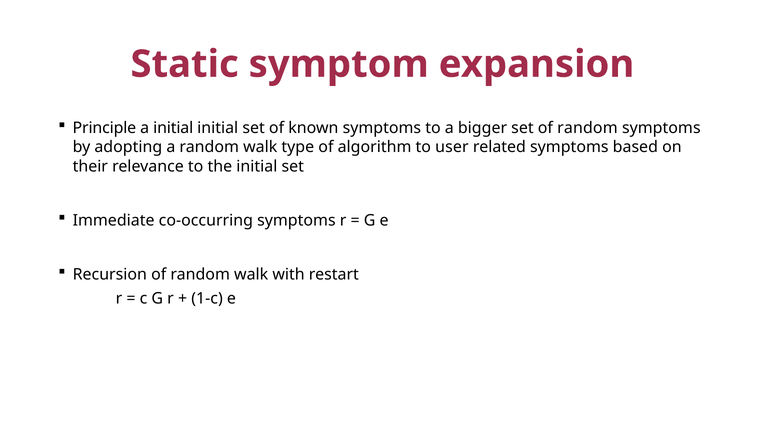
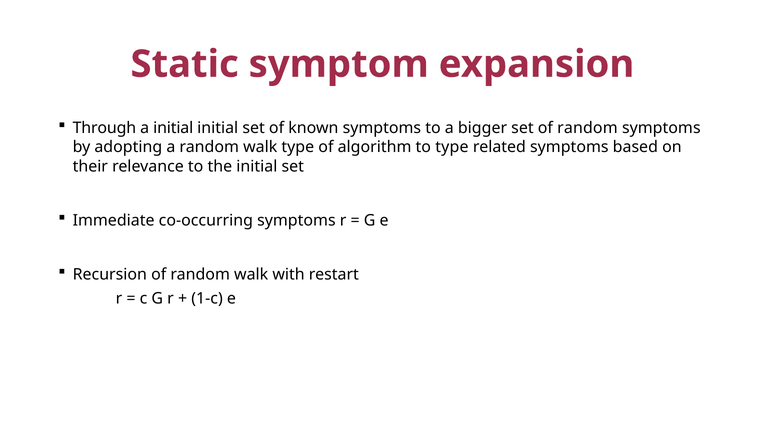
Principle: Principle -> Through (104, 128)
to user: user -> type (452, 147)
